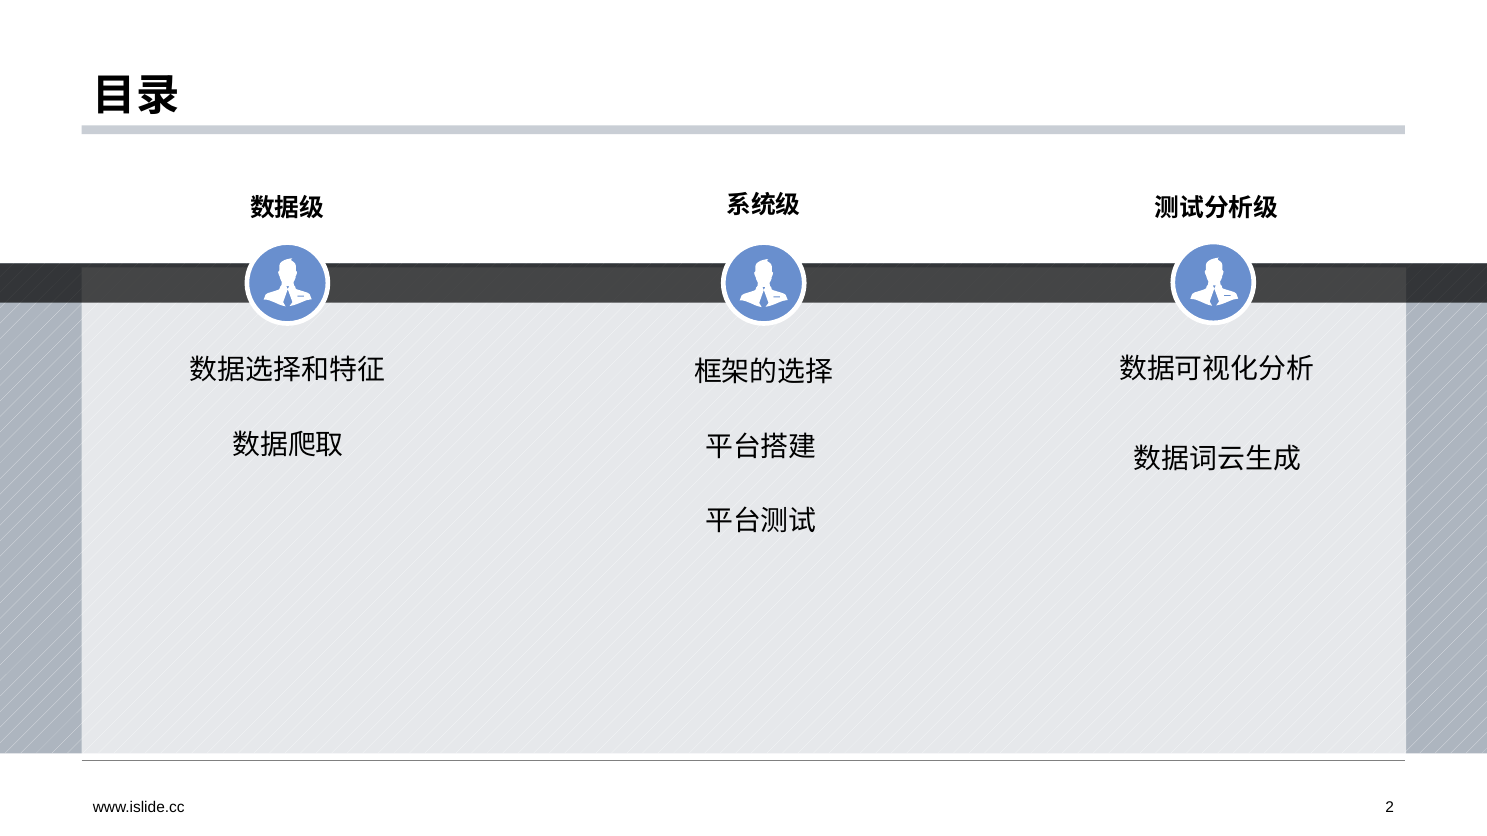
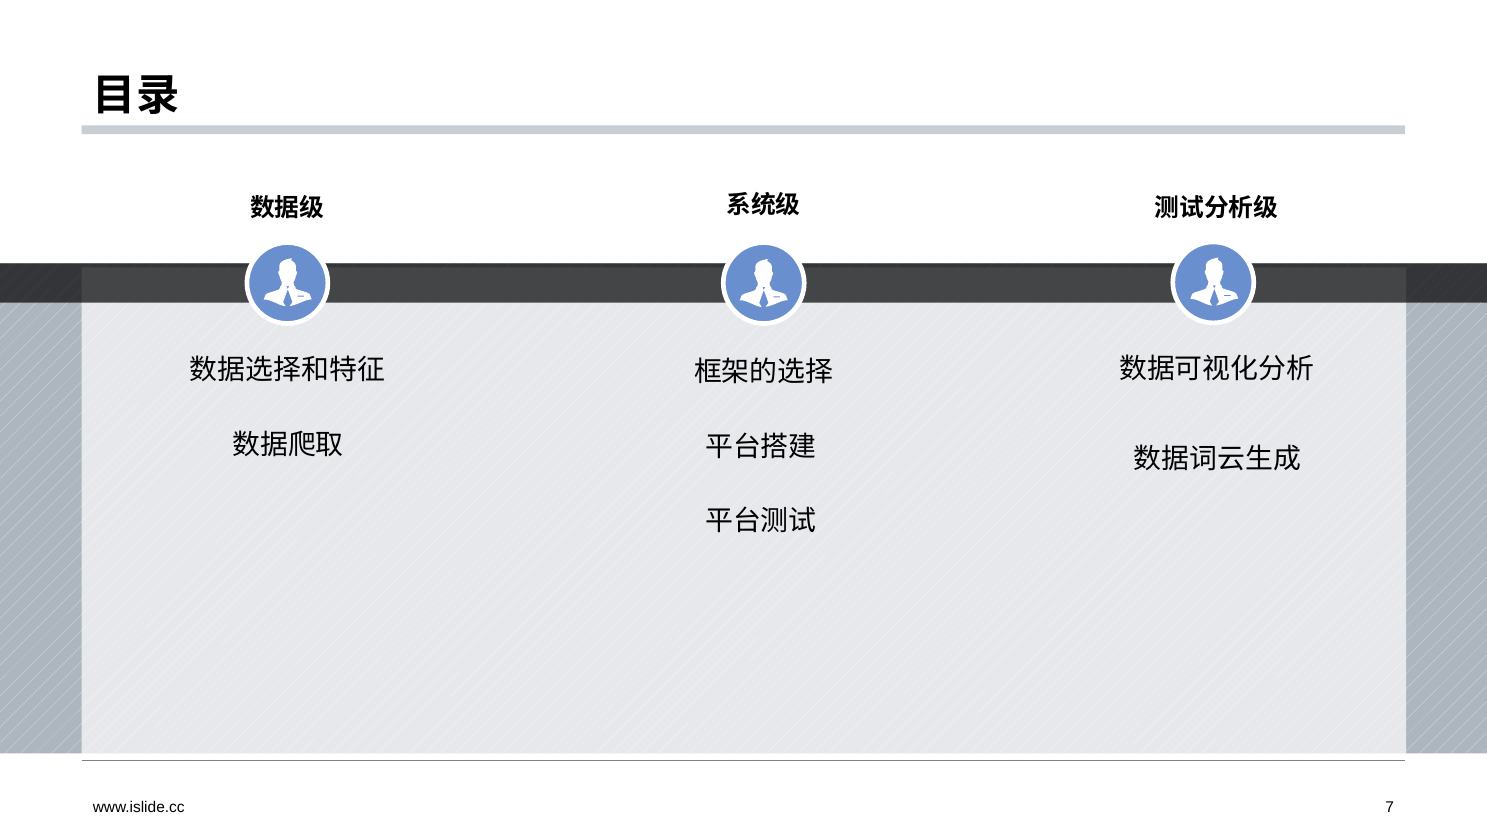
2: 2 -> 7 (1390, 808)
